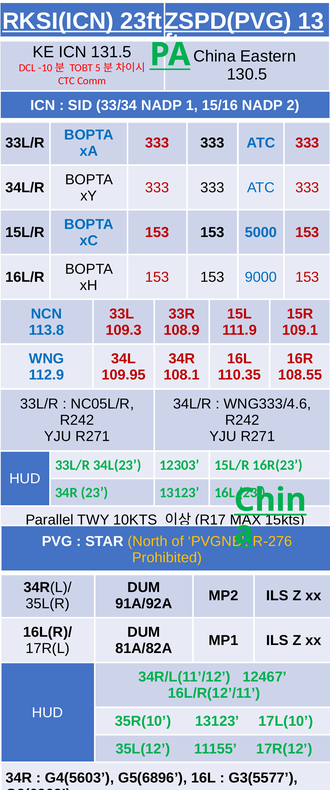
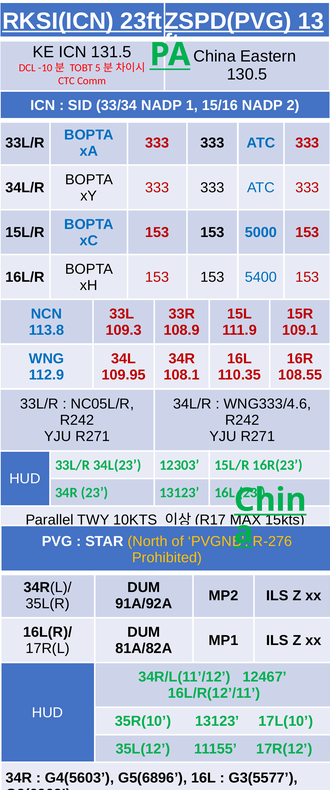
9000: 9000 -> 5400 (261, 277)
